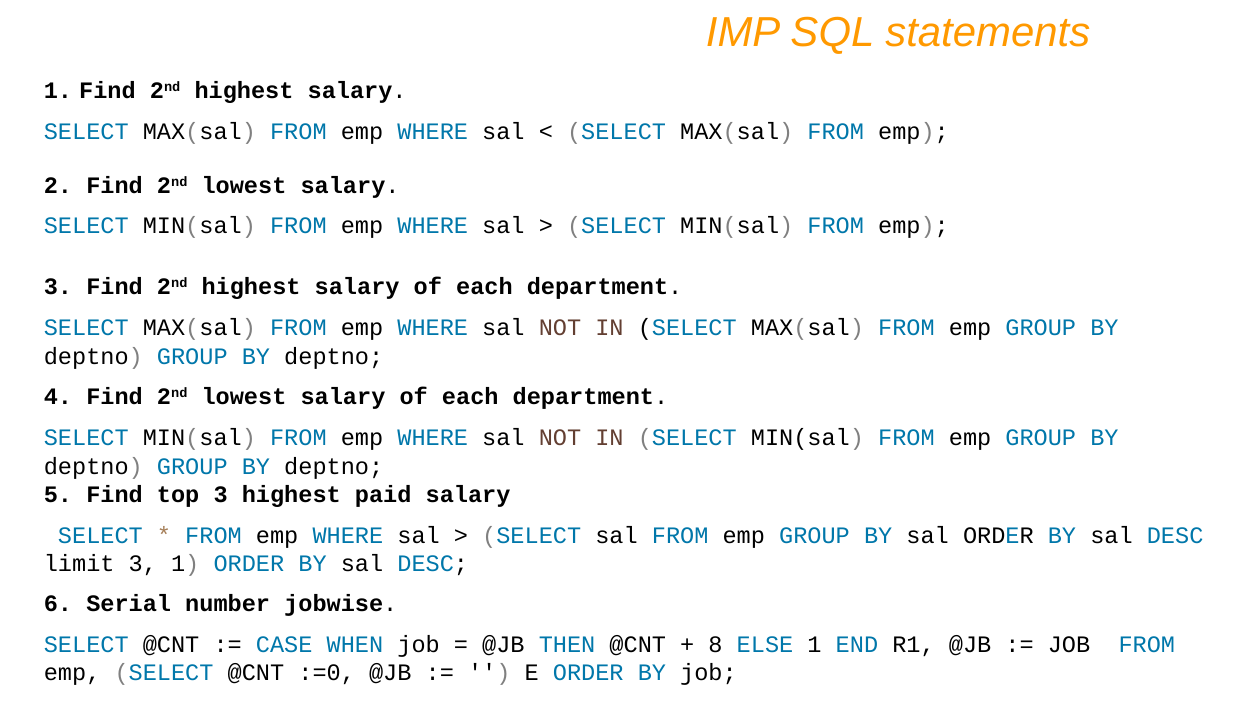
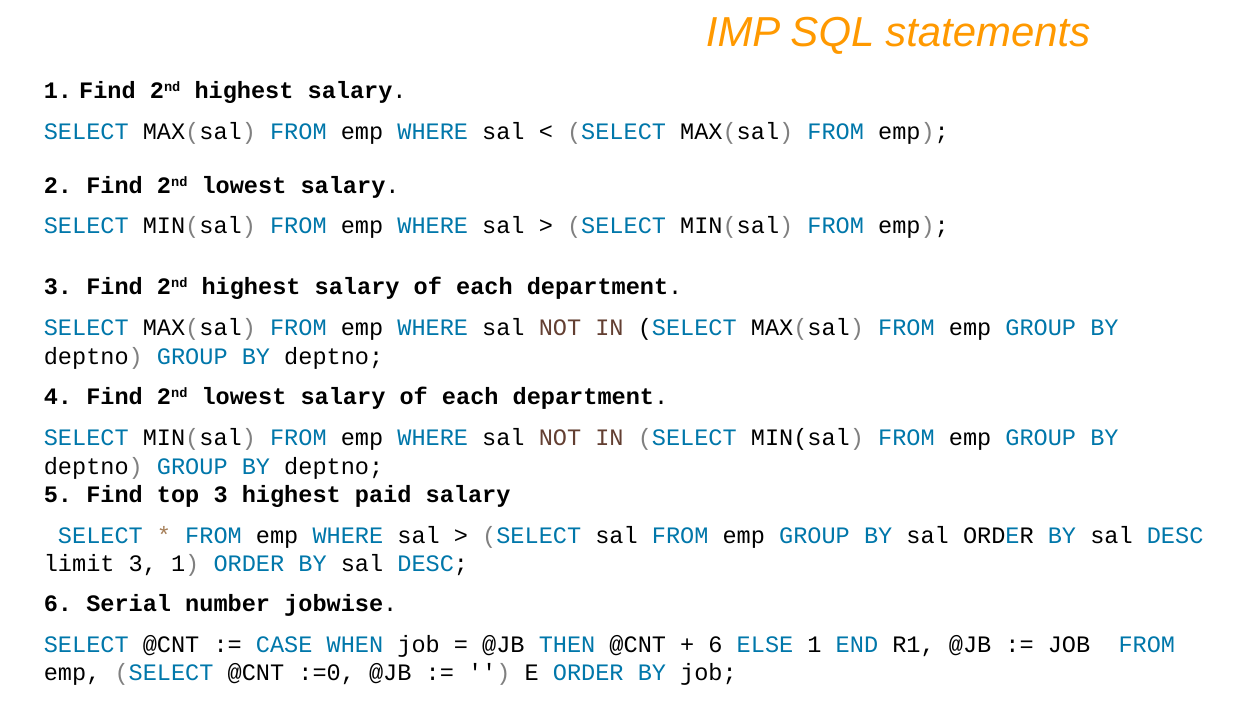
8: 8 -> 6 (716, 645)
